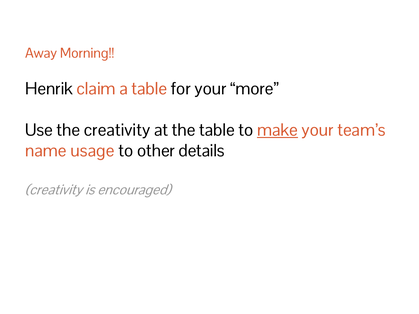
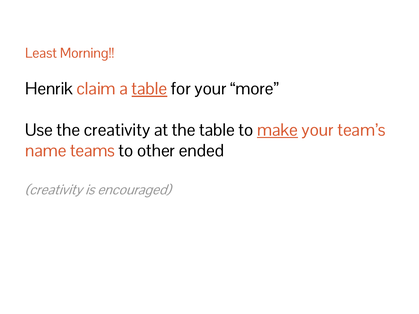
Away: Away -> Least (41, 53)
table underline: none -> present (149, 89)
usage: usage -> teams (93, 151)
details: details -> ended (202, 151)
